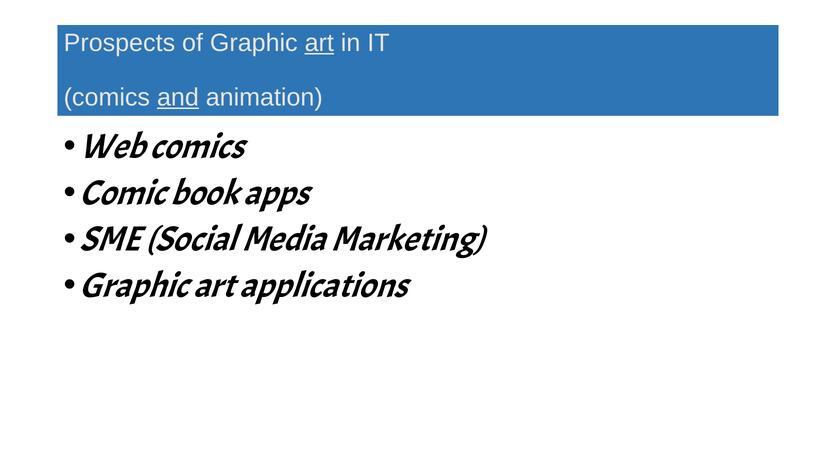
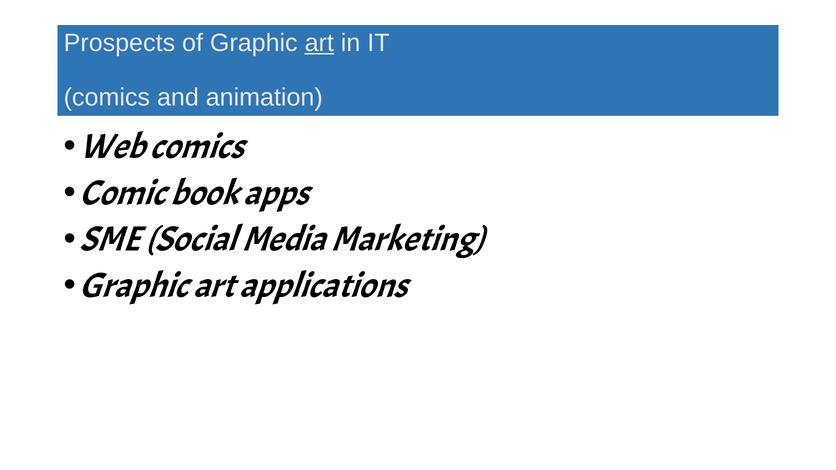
and underline: present -> none (178, 97)
